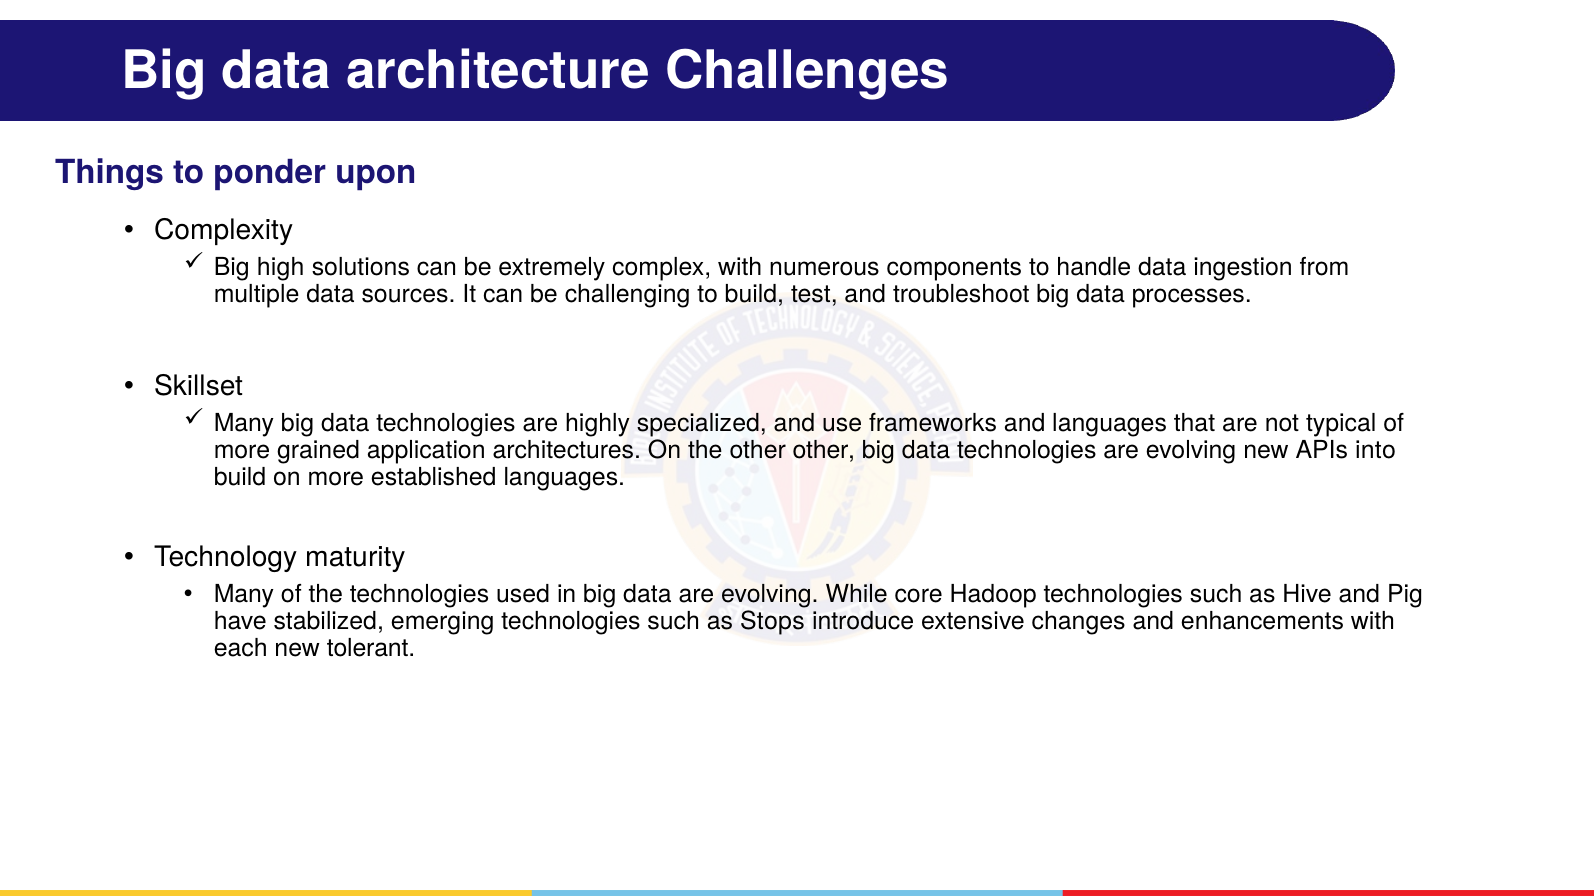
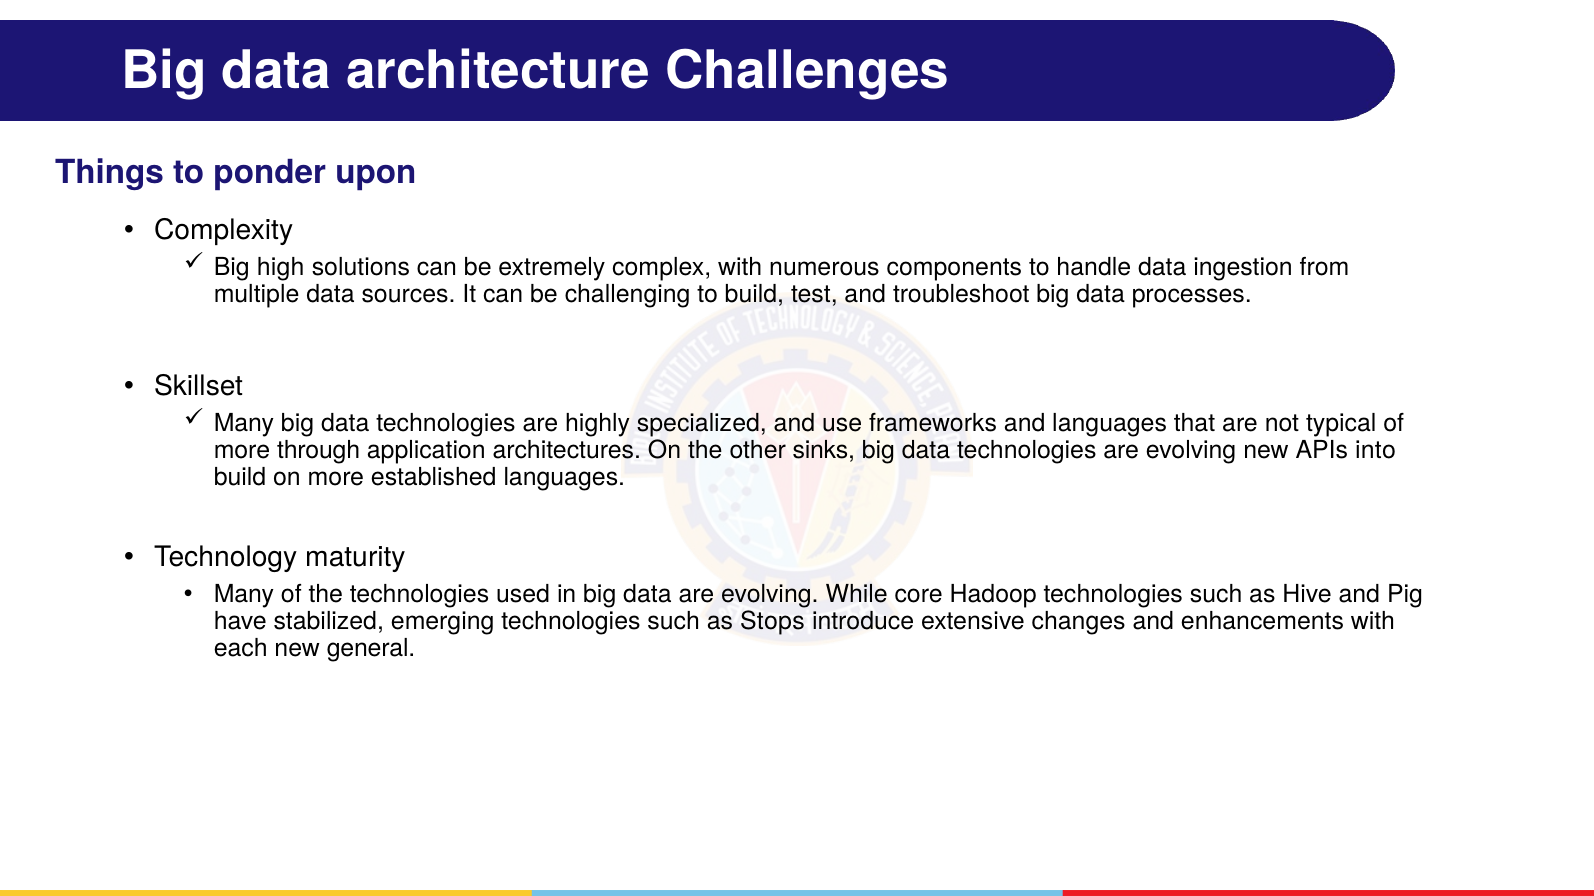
grained: grained -> through (319, 451)
other other: other -> sinks (824, 451)
tolerant: tolerant -> general (371, 649)
